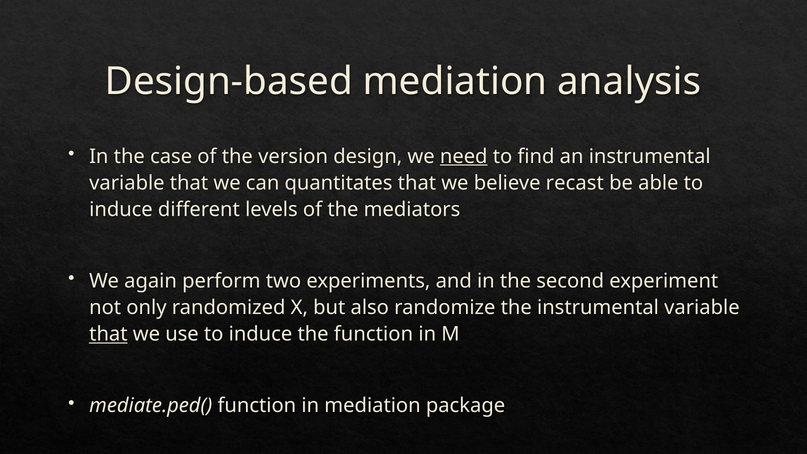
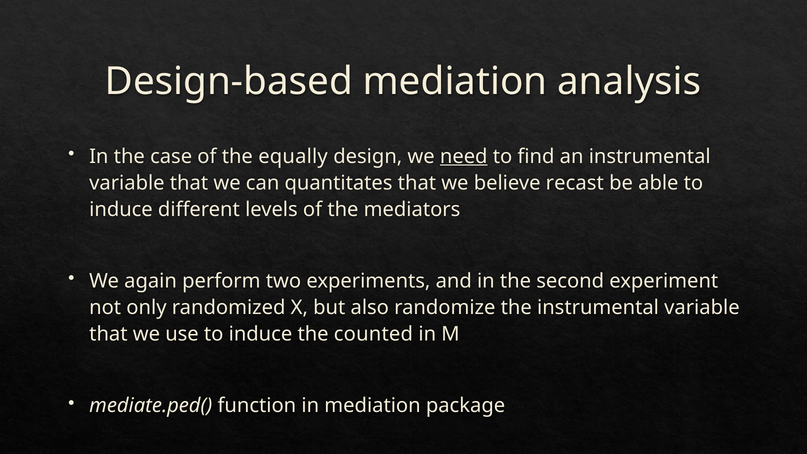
version: version -> equally (293, 156)
that underline: present -> none (108, 334)
the function: function -> counted (373, 334)
